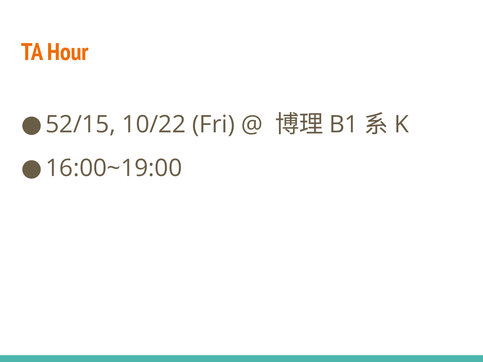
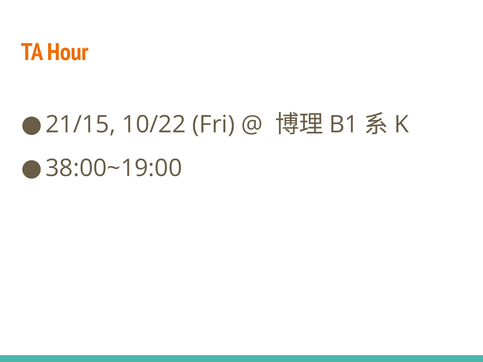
52/15: 52/15 -> 21/15 (81, 125)
16:00~19:00: 16:00~19:00 -> 38:00~19:00 (114, 168)
